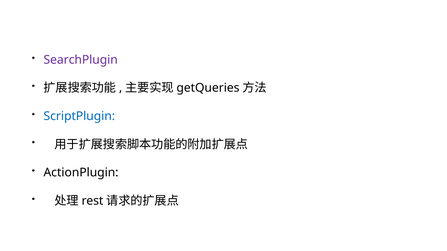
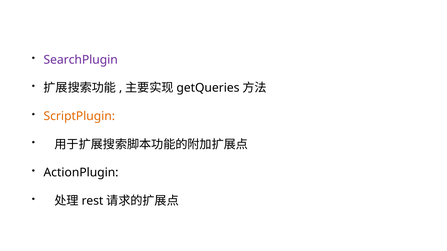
ScriptPlugin colour: blue -> orange (79, 116)
